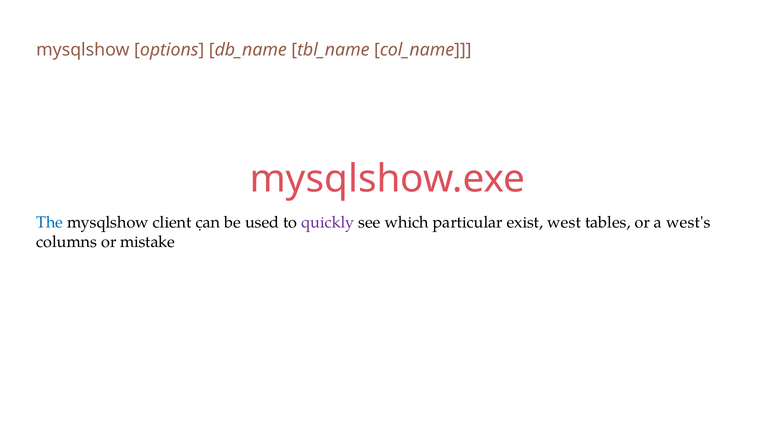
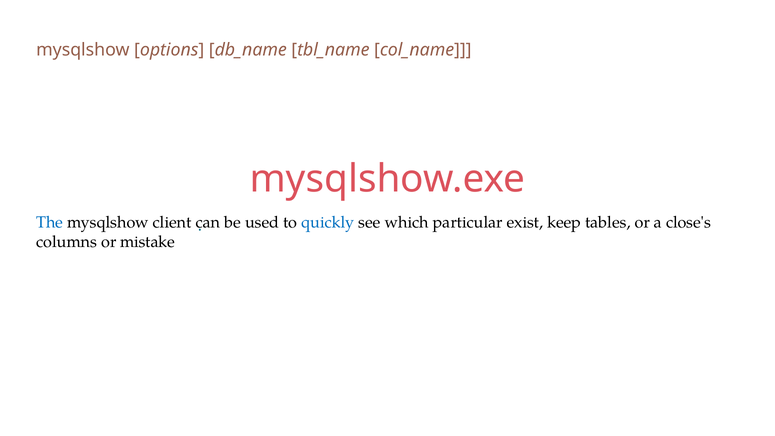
quickly colour: purple -> blue (328, 222)
west: west -> keep (564, 222)
west's: west's -> close's (689, 222)
